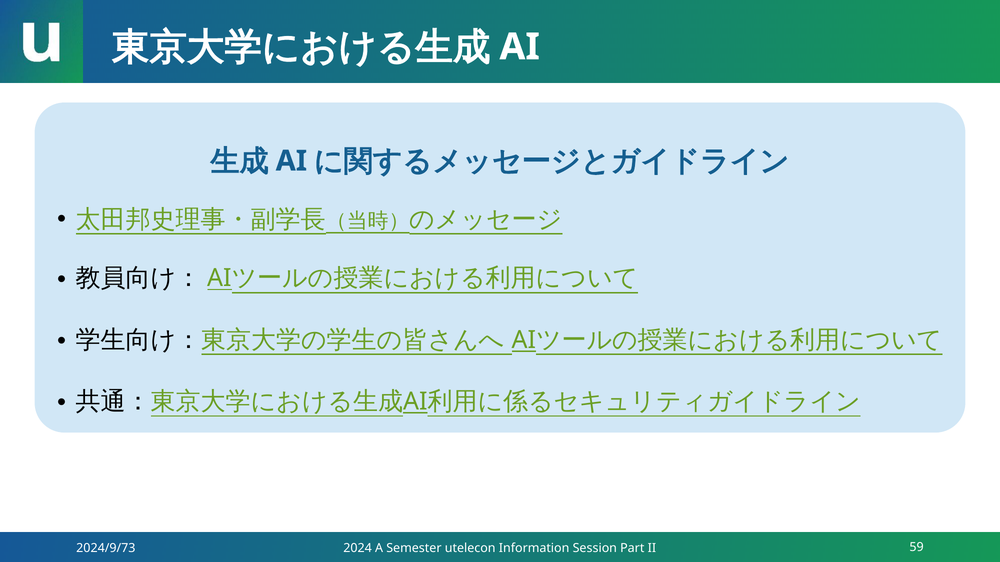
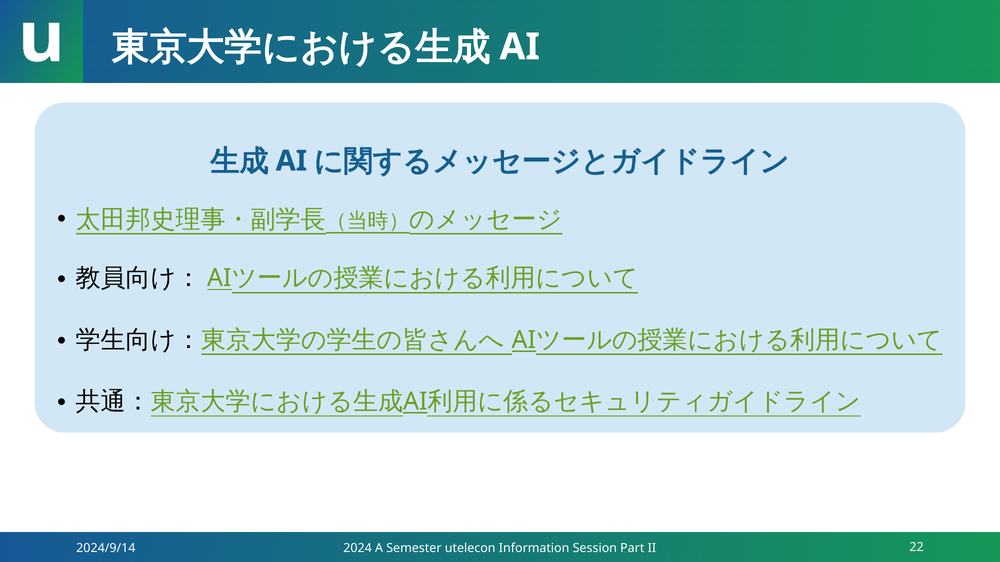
2024/9/73: 2024/9/73 -> 2024/9/14 (106, 549)
59: 59 -> 22 (917, 548)
